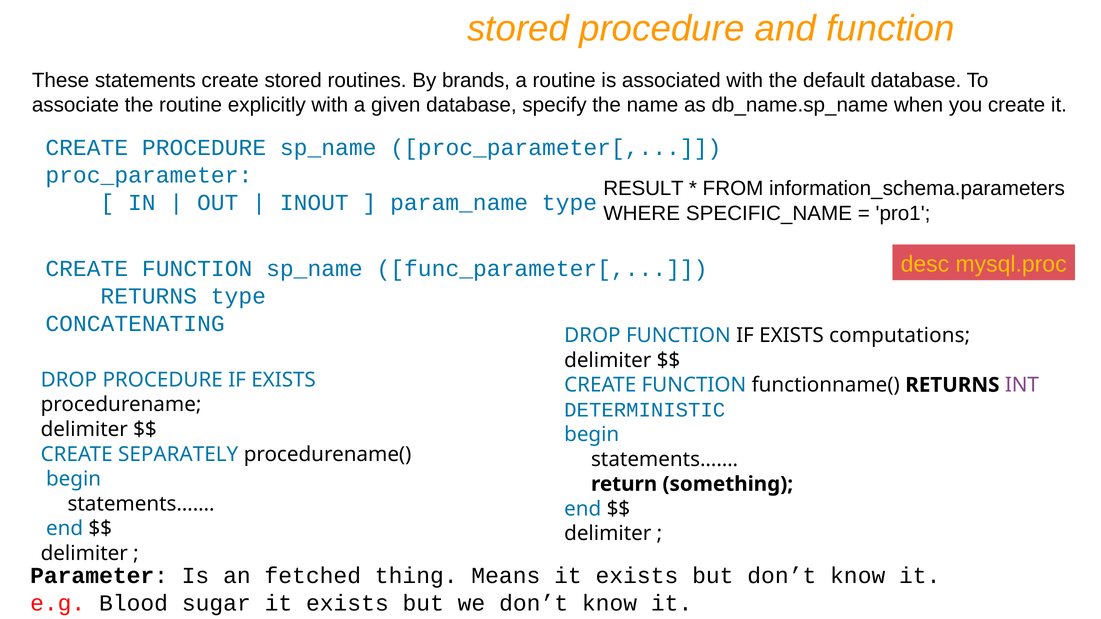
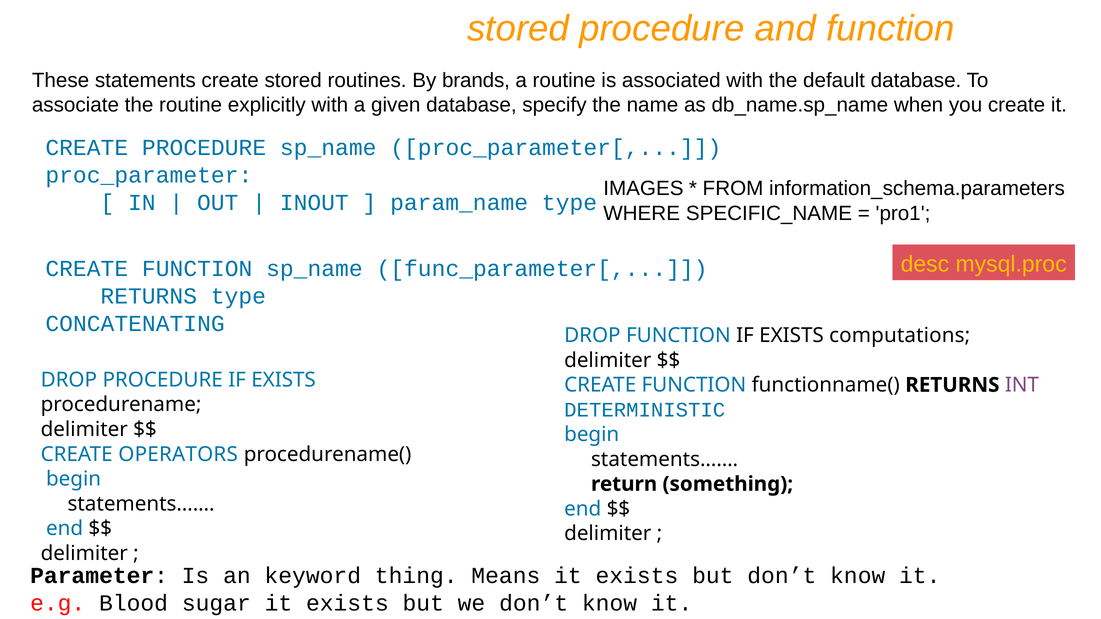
RESULT: RESULT -> IMAGES (643, 189)
SEPARATELY: SEPARATELY -> OPERATORS (178, 454)
fetched: fetched -> keyword (313, 576)
